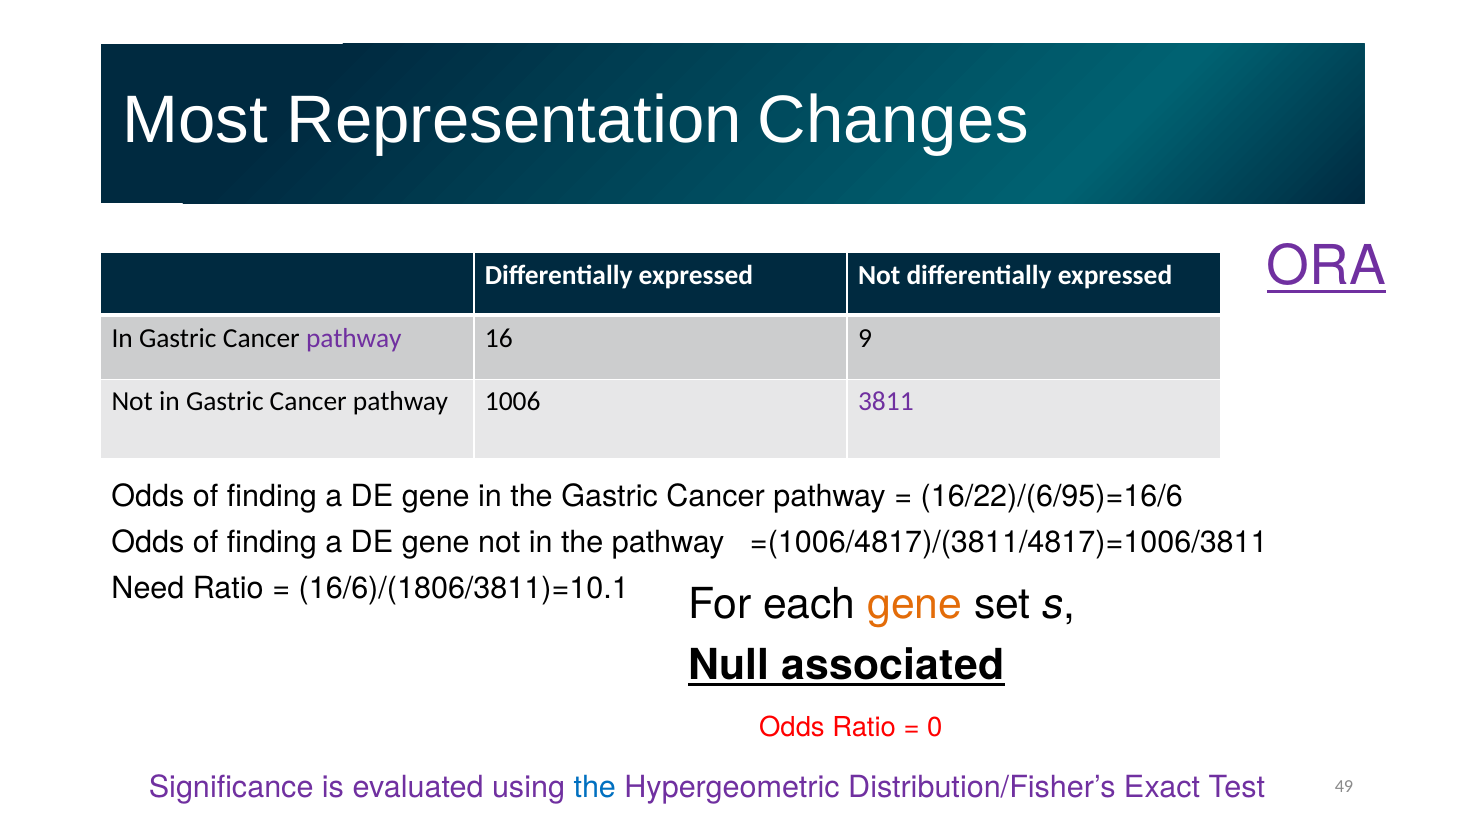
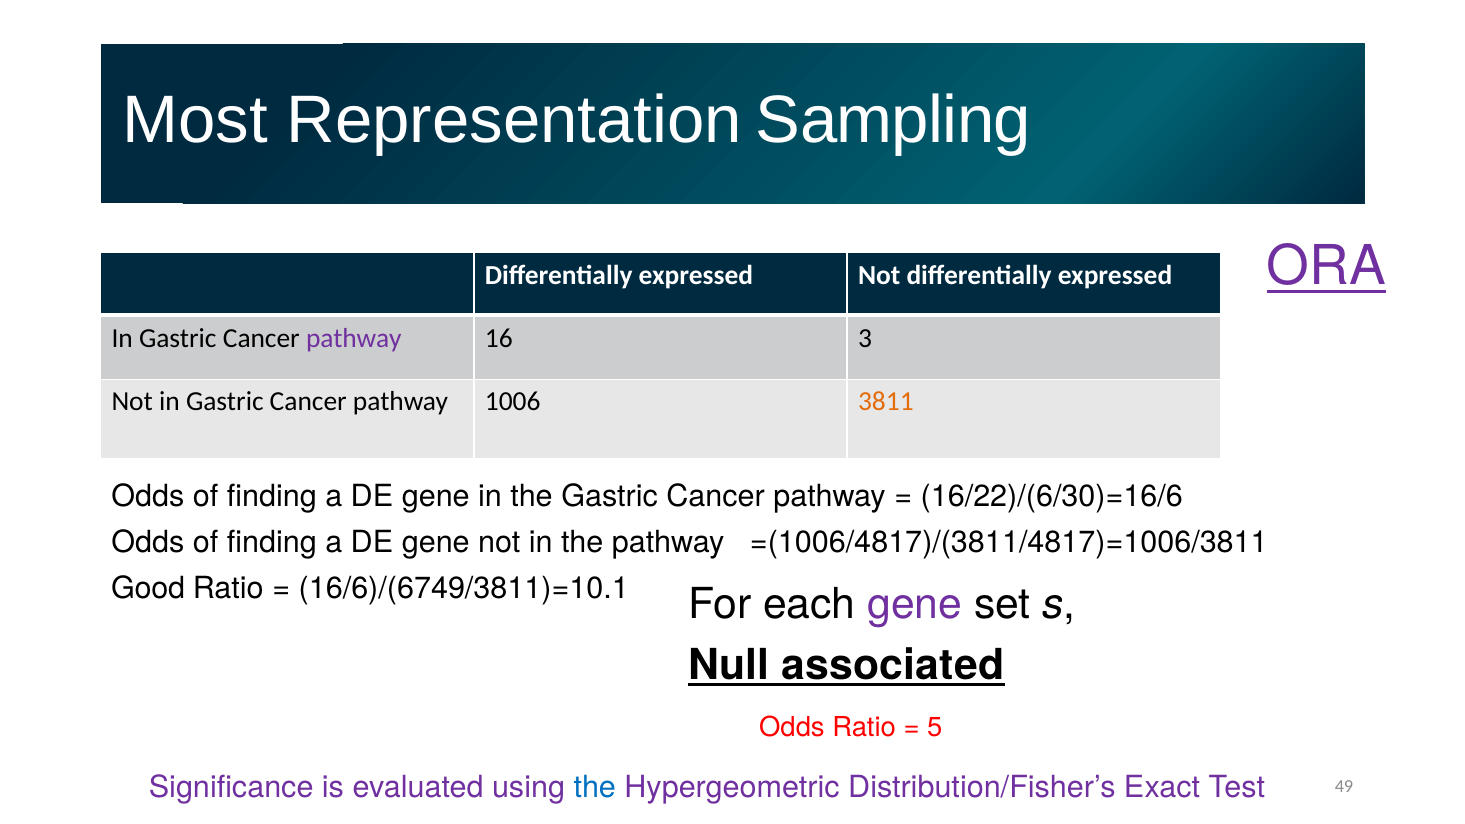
Changes: Changes -> Sampling (894, 120)
9: 9 -> 3 (865, 338)
3811 colour: purple -> orange (886, 402)
16/22)/(6/95)=16/6: 16/22)/(6/95)=16/6 -> 16/22)/(6/30)=16/6 (1052, 497)
Need: Need -> Good (148, 588)
16/6)/(1806/3811)=10.1: 16/6)/(1806/3811)=10.1 -> 16/6)/(6749/3811)=10.1 (464, 588)
gene colour: orange -> purple (915, 605)
0: 0 -> 5 (935, 727)
